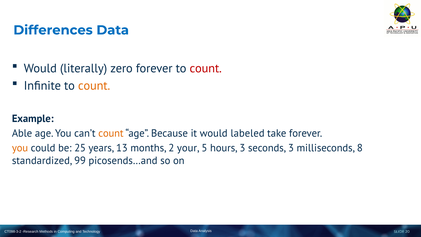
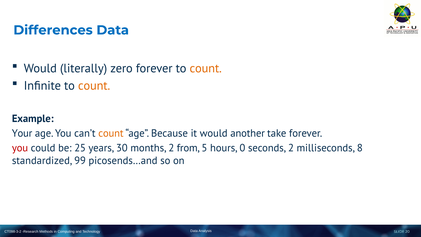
count colour: red -> orange (206, 68)
Able: Able -> Your (22, 133)
labeled: labeled -> another (248, 133)
you colour: orange -> red (20, 148)
13: 13 -> 30 (122, 148)
your: your -> from (188, 148)
hours 3: 3 -> 0 (242, 148)
seconds 3: 3 -> 2 (291, 148)
